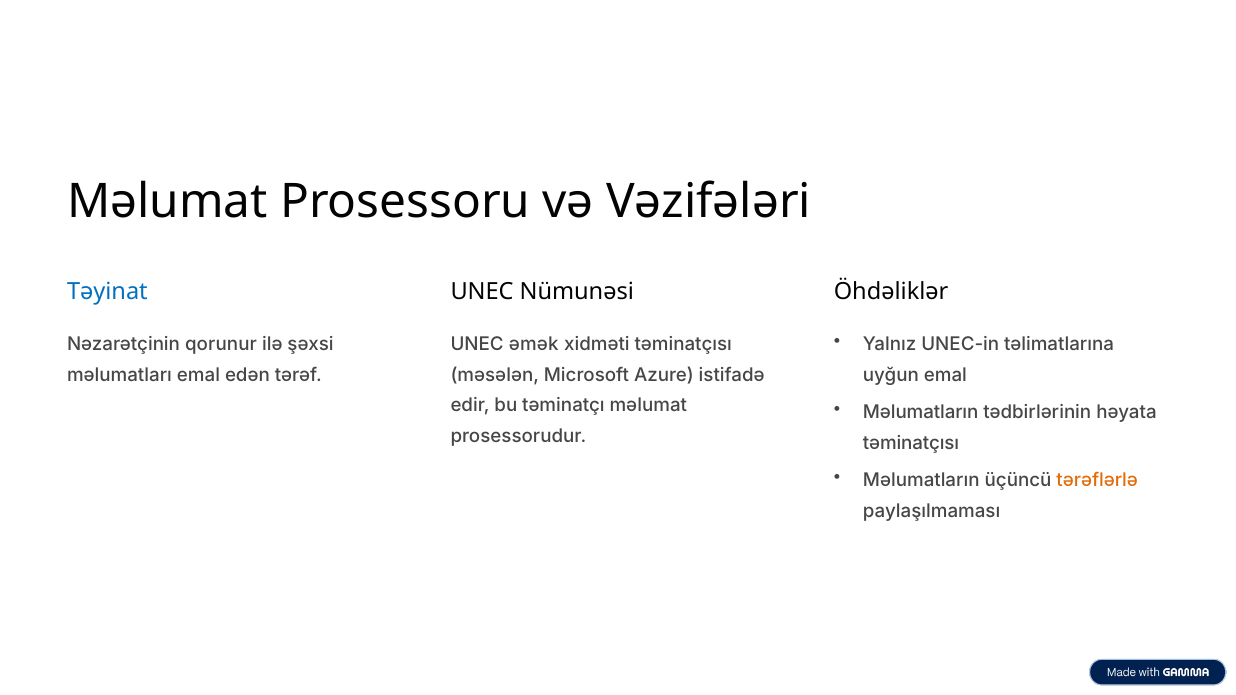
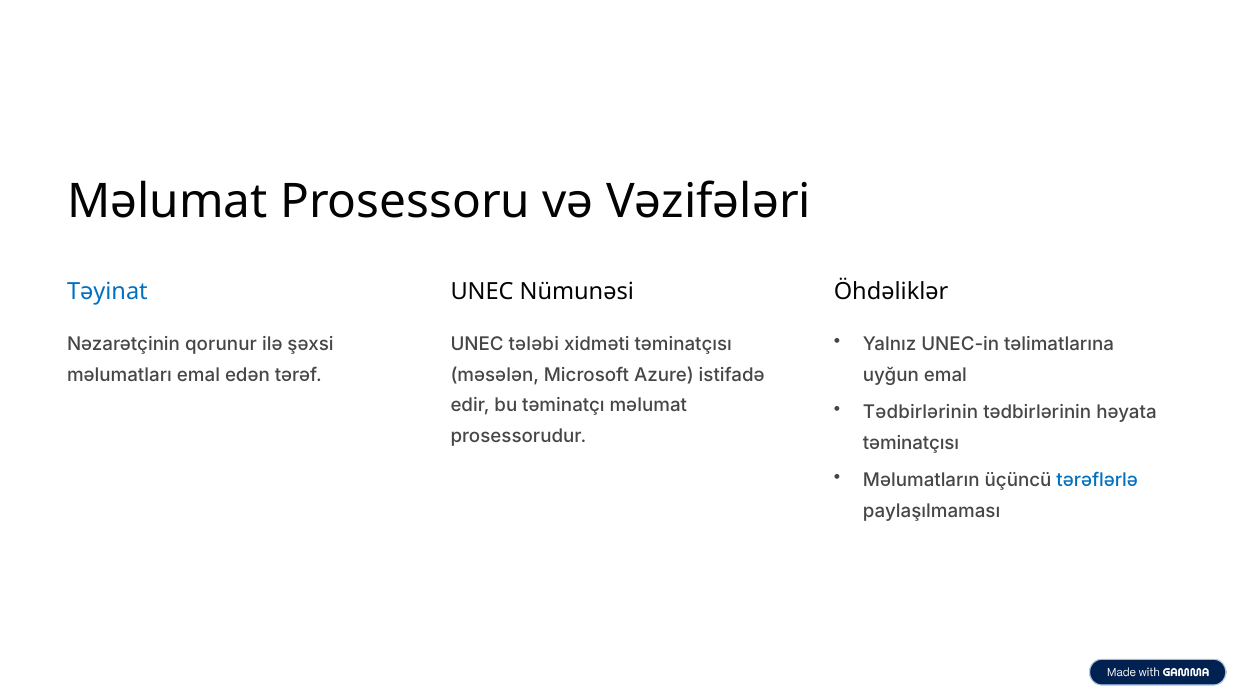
əmək: əmək -> tələbi (534, 345)
Məlumatların: Məlumatların -> Tədbirlərinin (921, 413)
tərəflərlə colour: orange -> blue (1097, 481)
